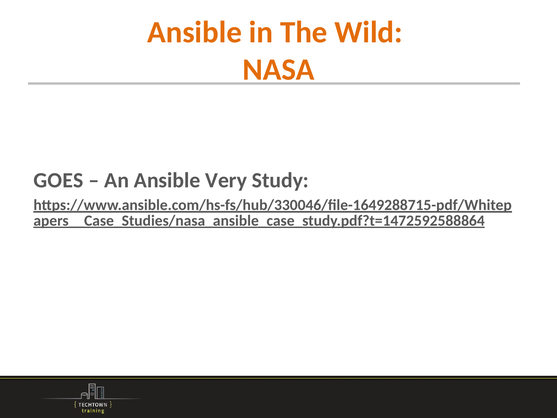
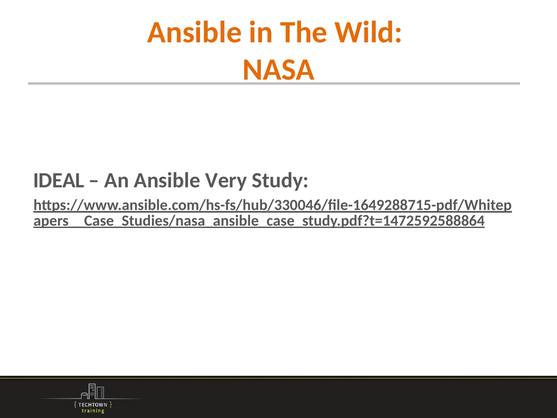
GOES: GOES -> IDEAL (59, 180)
